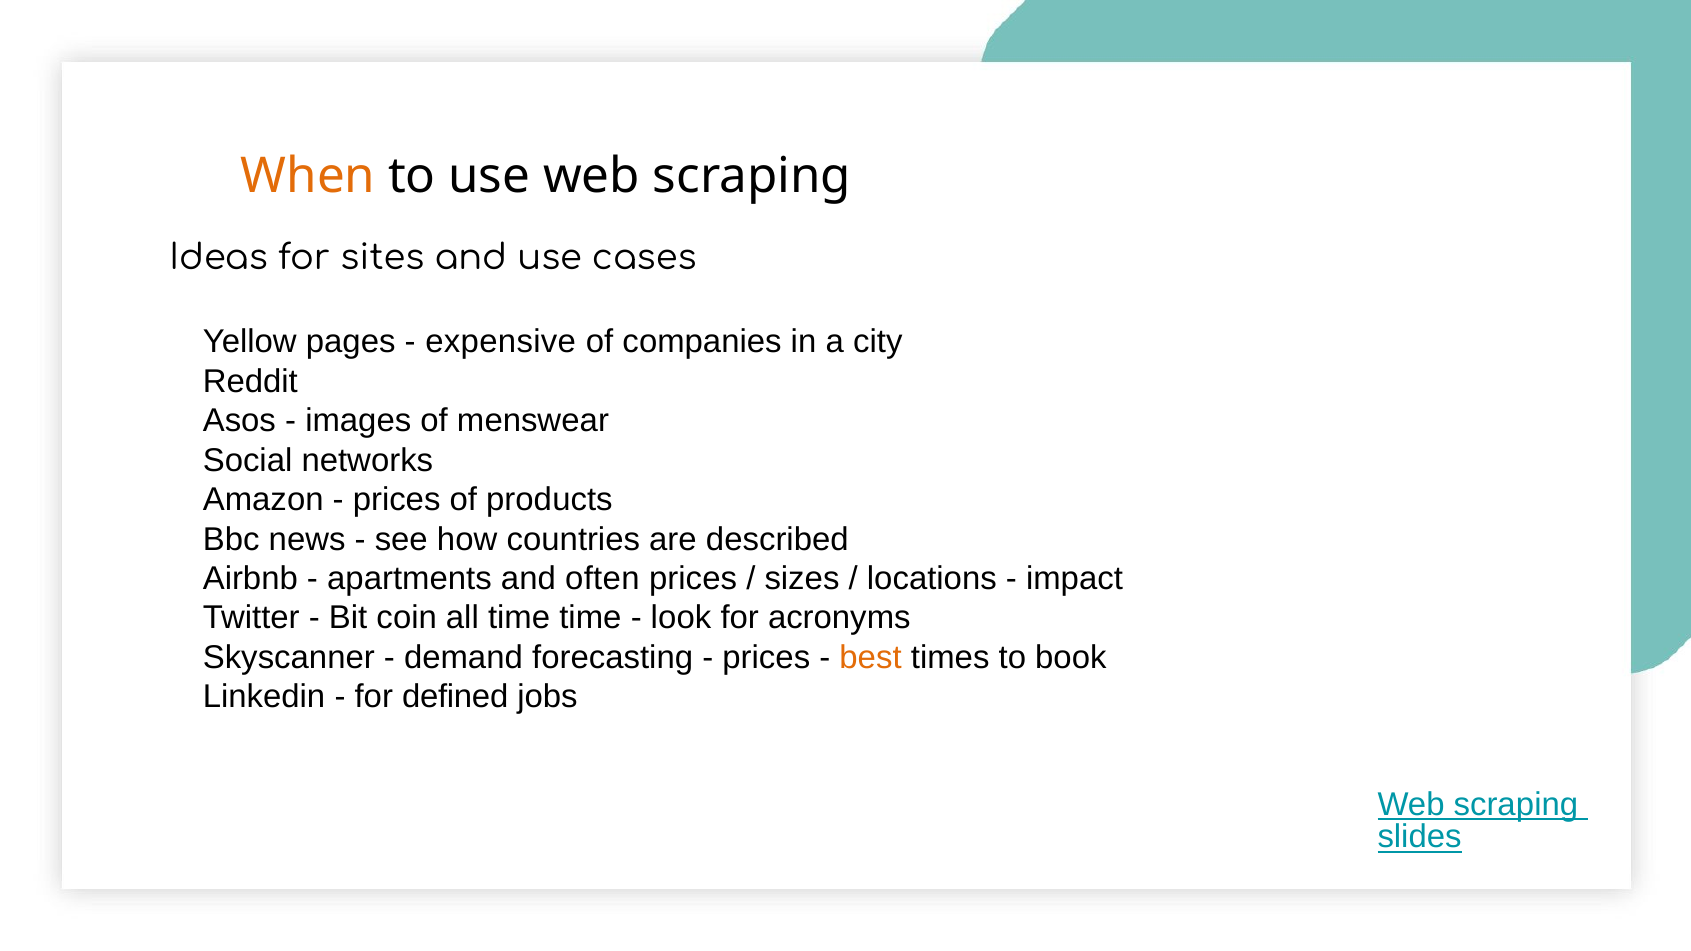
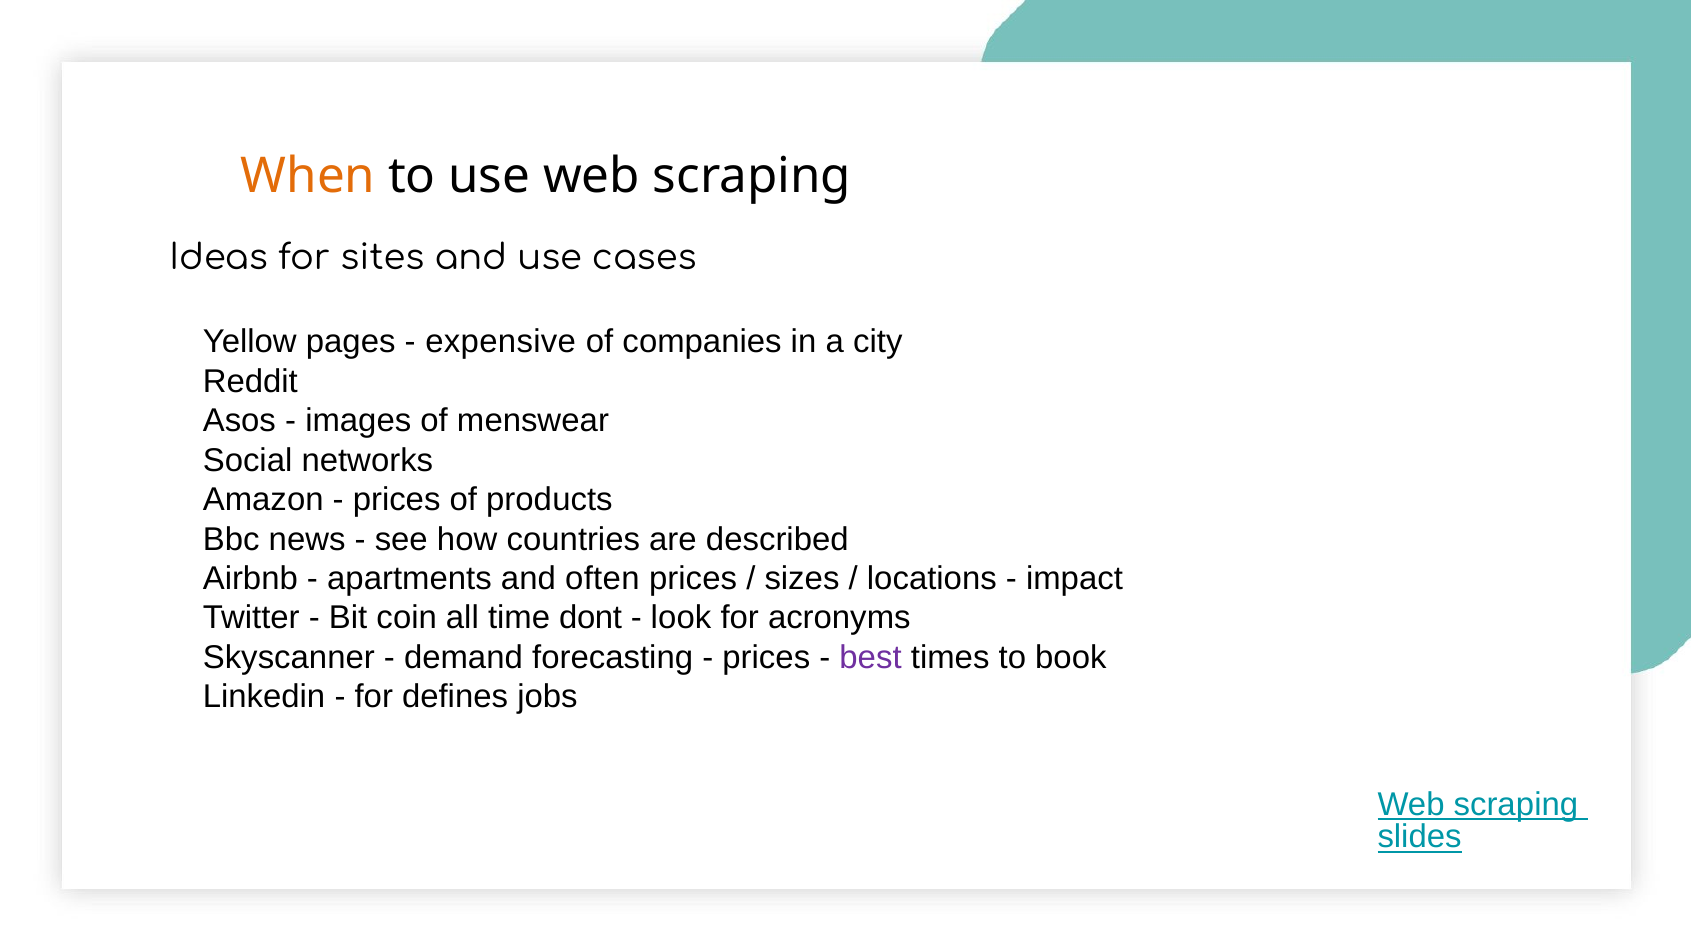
time time: time -> dont (591, 618)
best colour: orange -> purple (870, 658)
defined: defined -> defines (455, 697)
